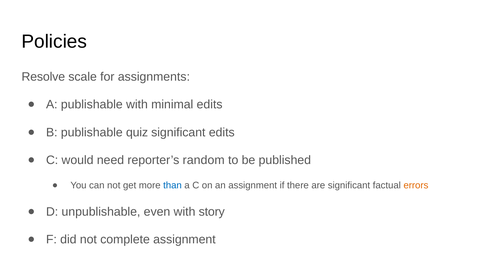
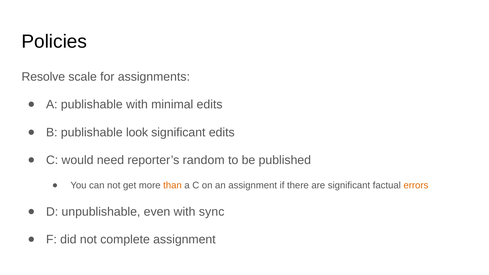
quiz: quiz -> look (137, 132)
than colour: blue -> orange (172, 185)
story: story -> sync (212, 212)
